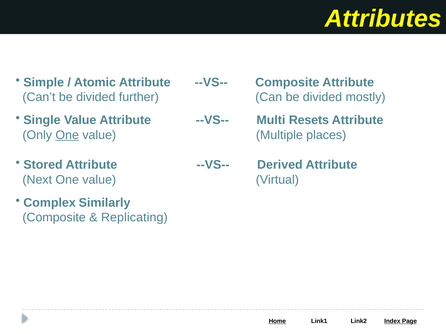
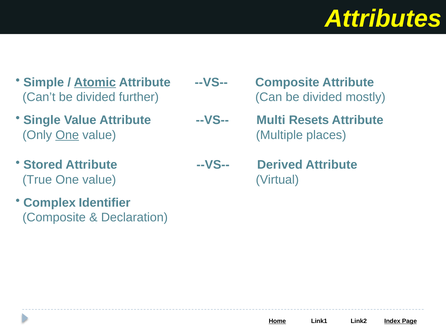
Atomic underline: none -> present (95, 82)
Next: Next -> True (37, 180)
Similarly: Similarly -> Identifier (105, 203)
Replicating: Replicating -> Declaration (134, 218)
